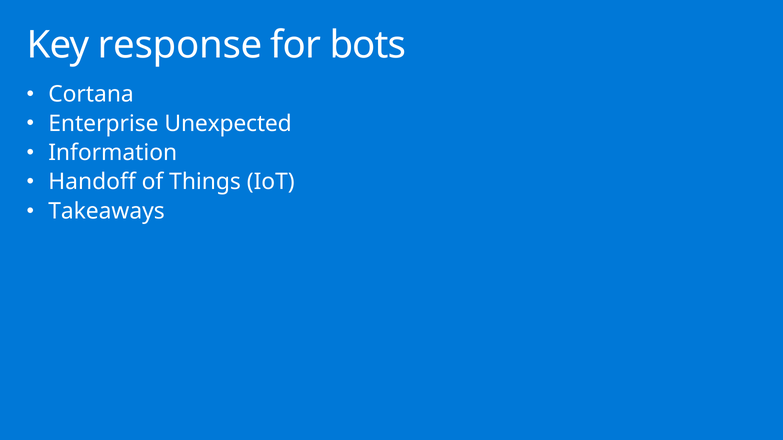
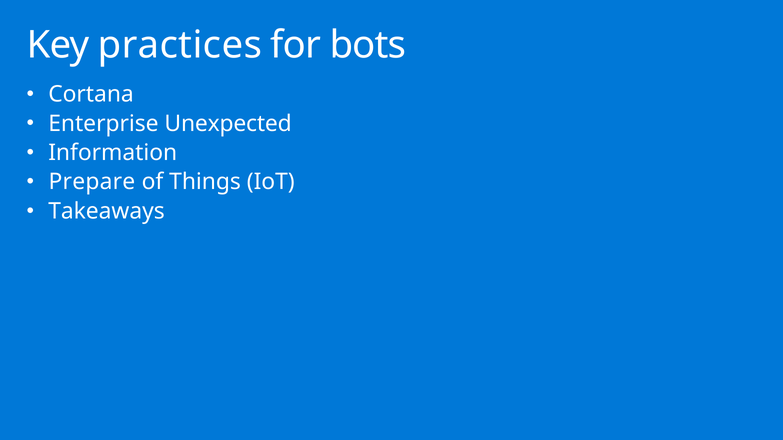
response: response -> practices (180, 45)
Handoff: Handoff -> Prepare (92, 182)
